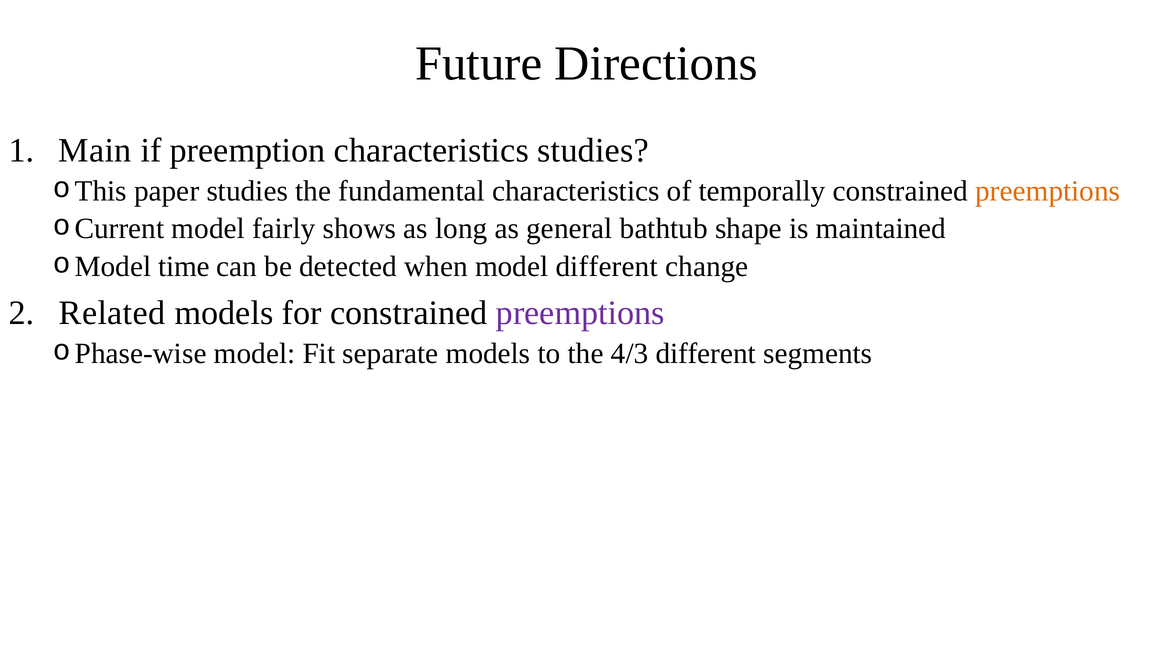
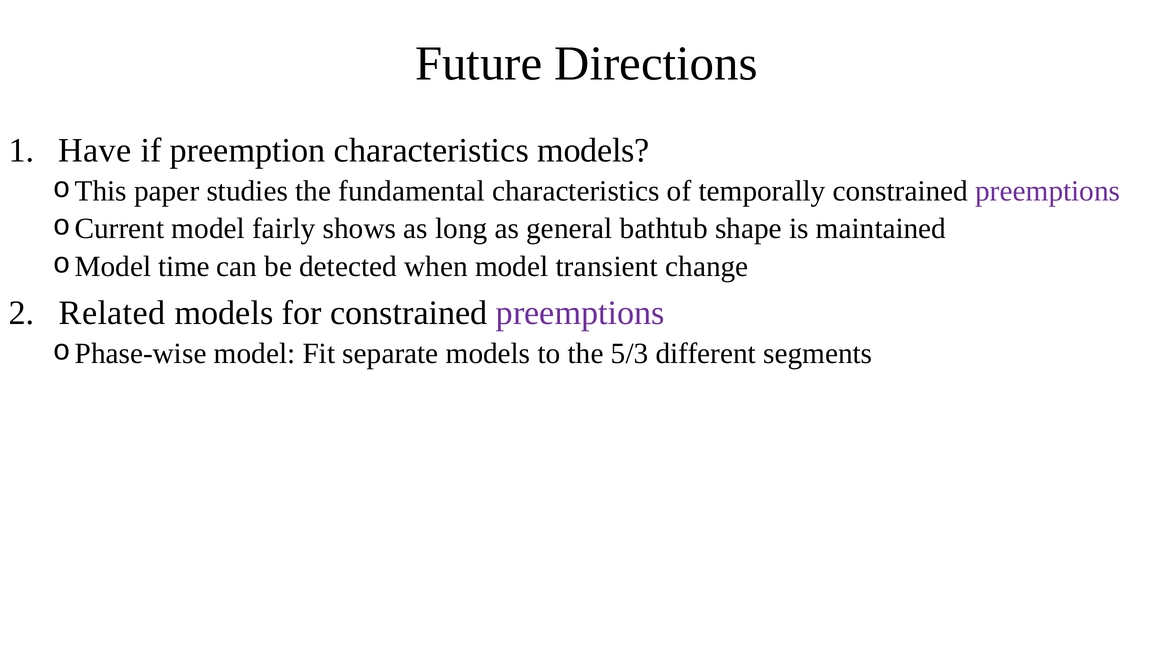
Main: Main -> Have (95, 150)
characteristics studies: studies -> models (593, 150)
preemptions colour: orange -> purple (1048, 191)
model different: different -> transient (607, 266)
4/3: 4/3 -> 5/3 (630, 353)
